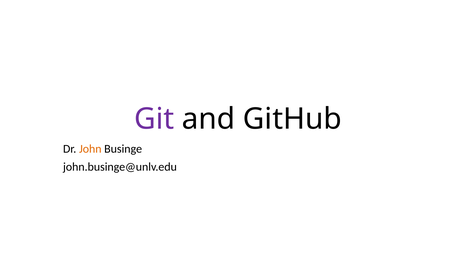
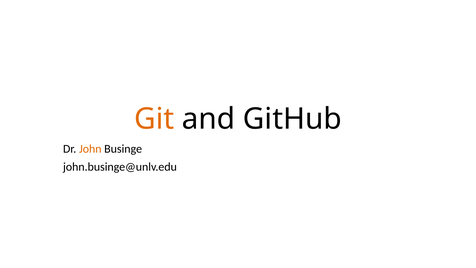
Git colour: purple -> orange (154, 119)
